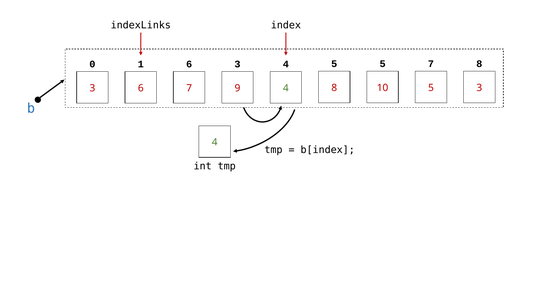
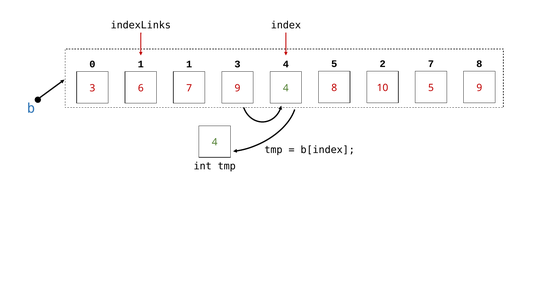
5 5: 5 -> 2 (383, 64)
1 6: 6 -> 1 (189, 64)
5 3: 3 -> 9 (479, 88)
